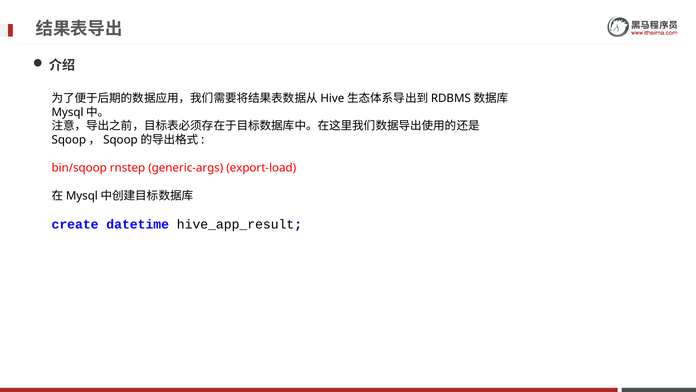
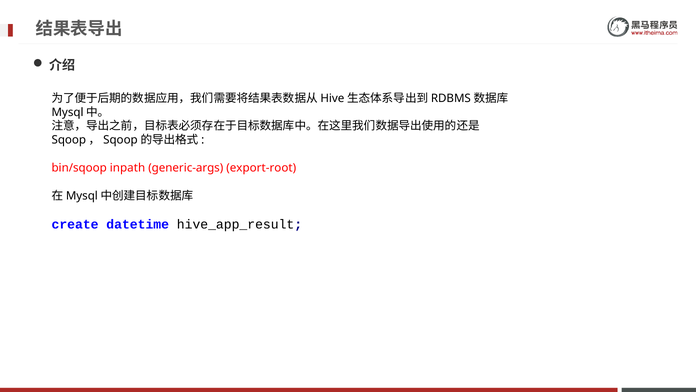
rnstep: rnstep -> inpath (127, 168)
export-load: export-load -> export-root (261, 168)
